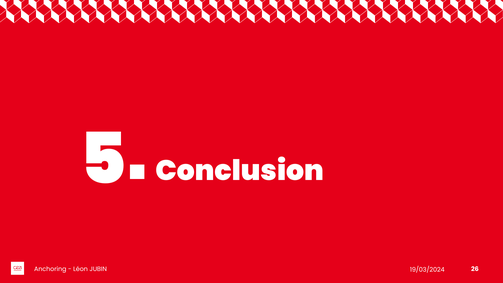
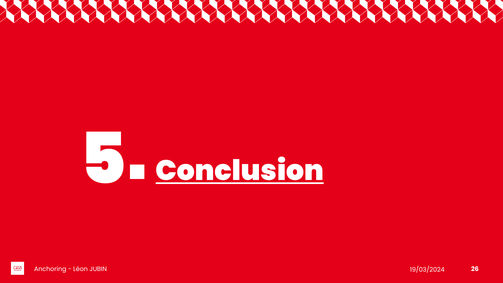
Conclusion underline: none -> present (240, 171)
